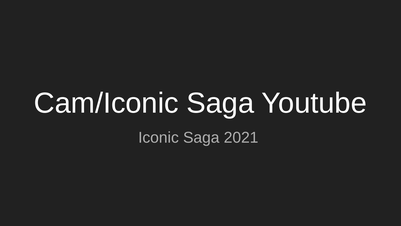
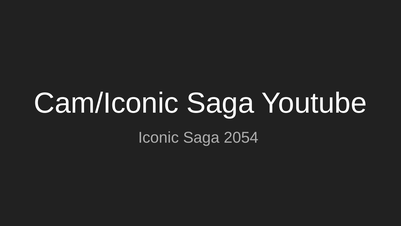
2021: 2021 -> 2054 (241, 137)
